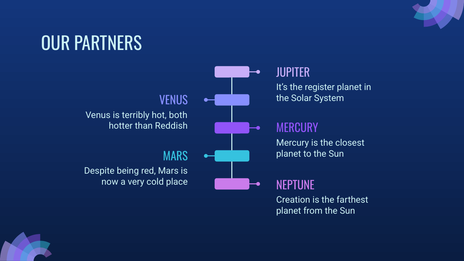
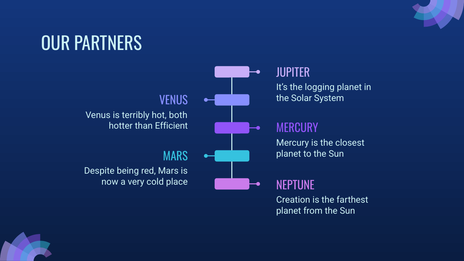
register: register -> logging (320, 87)
Reddish: Reddish -> Efficient (171, 126)
